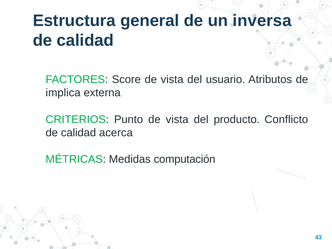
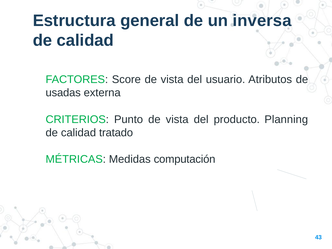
implica: implica -> usadas (63, 93)
Conflicto: Conflicto -> Planning (286, 119)
acerca: acerca -> tratado (116, 133)
